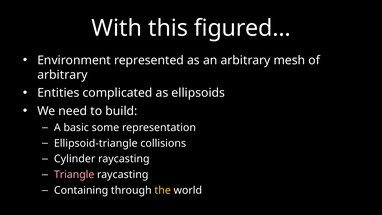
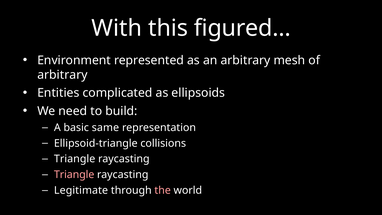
some: some -> same (105, 127)
Cylinder: Cylinder -> Triangle (75, 159)
Containing: Containing -> Legitimate (81, 190)
the colour: yellow -> pink (163, 190)
